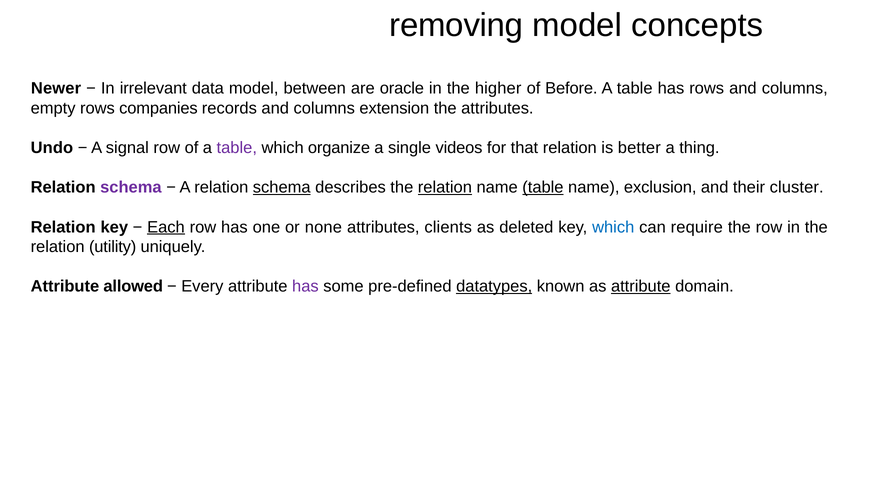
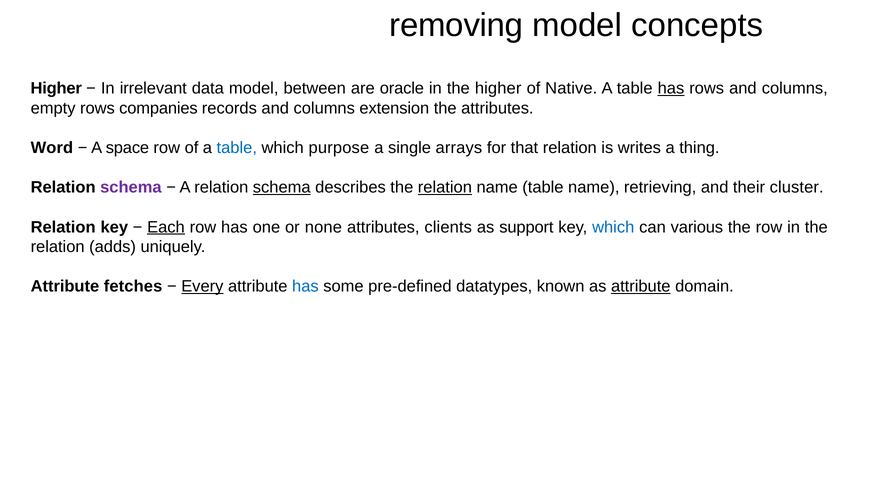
Newer: Newer -> Higher (56, 89)
Before: Before -> Native (571, 89)
has underline: none -> present (671, 89)
Undo: Undo -> Word (52, 148)
signal: signal -> space (127, 148)
table colour: purple -> blue (237, 148)
organize: organize -> purpose (339, 148)
videos: videos -> arrays (459, 148)
better: better -> writes (639, 148)
table underline: present -> none (543, 188)
exclusion: exclusion -> retrieving (660, 188)
deleted: deleted -> support (526, 227)
require: require -> various (697, 227)
utility: utility -> adds (113, 247)
allowed: allowed -> fetches (133, 287)
Every underline: none -> present (202, 287)
has colour: purple -> blue (305, 287)
datatypes underline: present -> none (494, 287)
